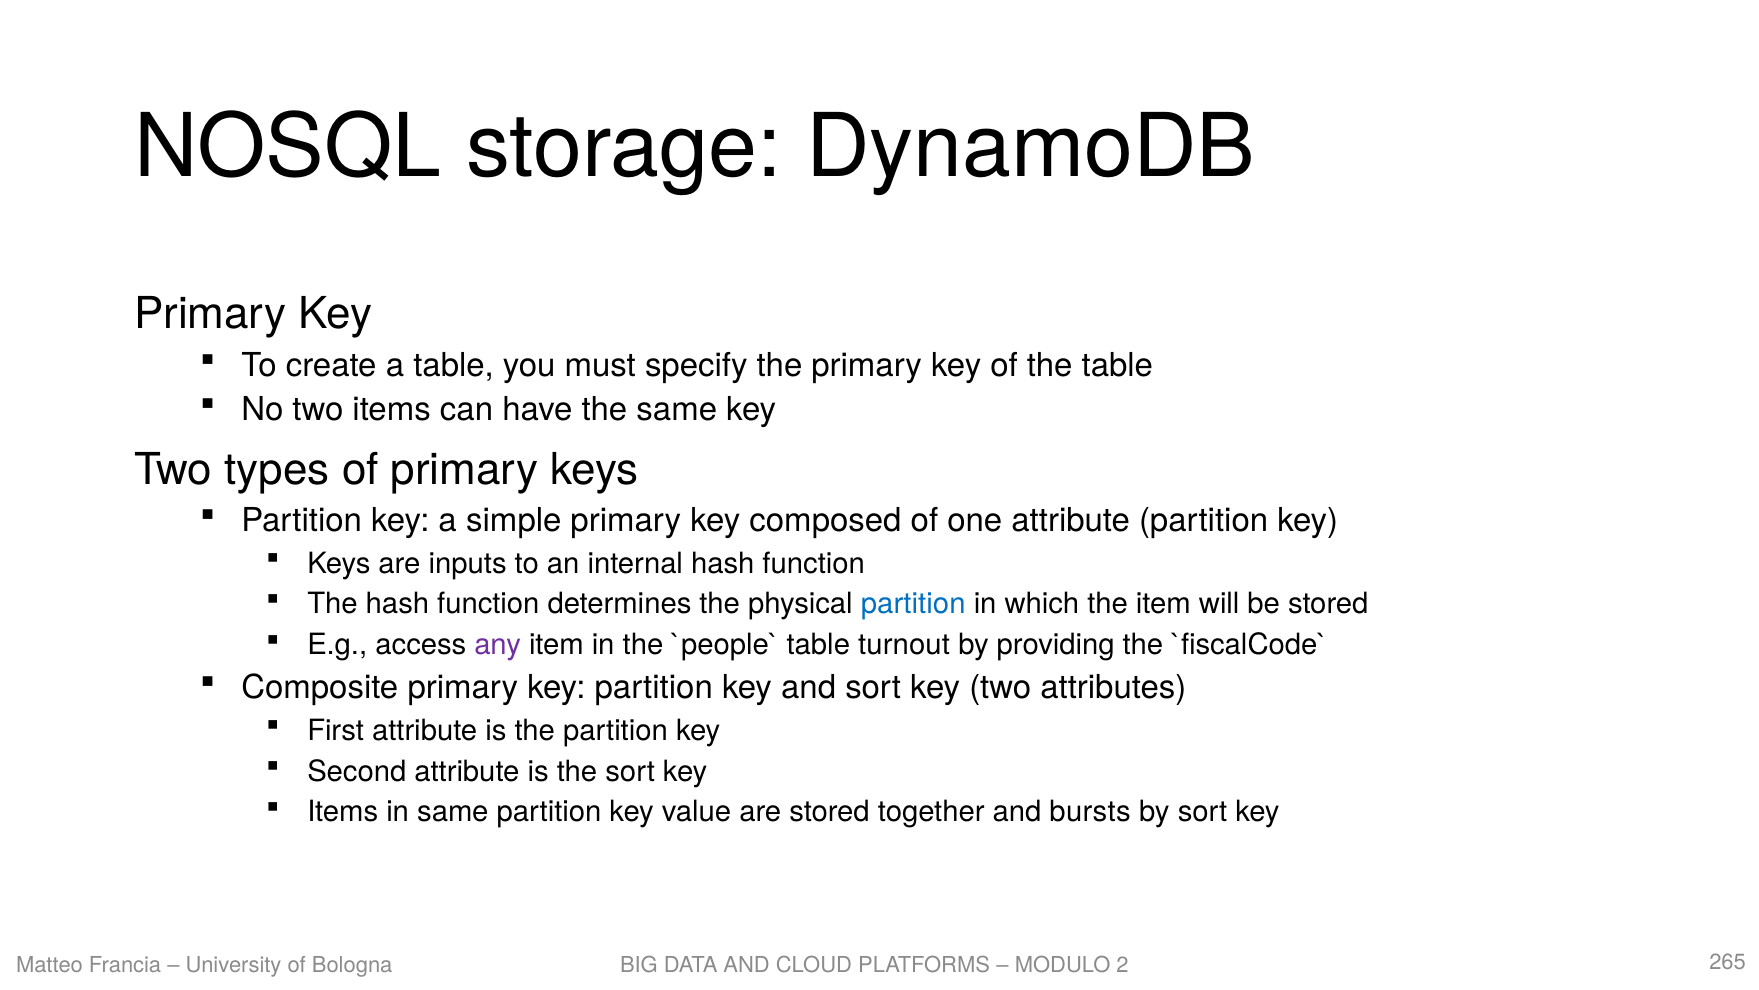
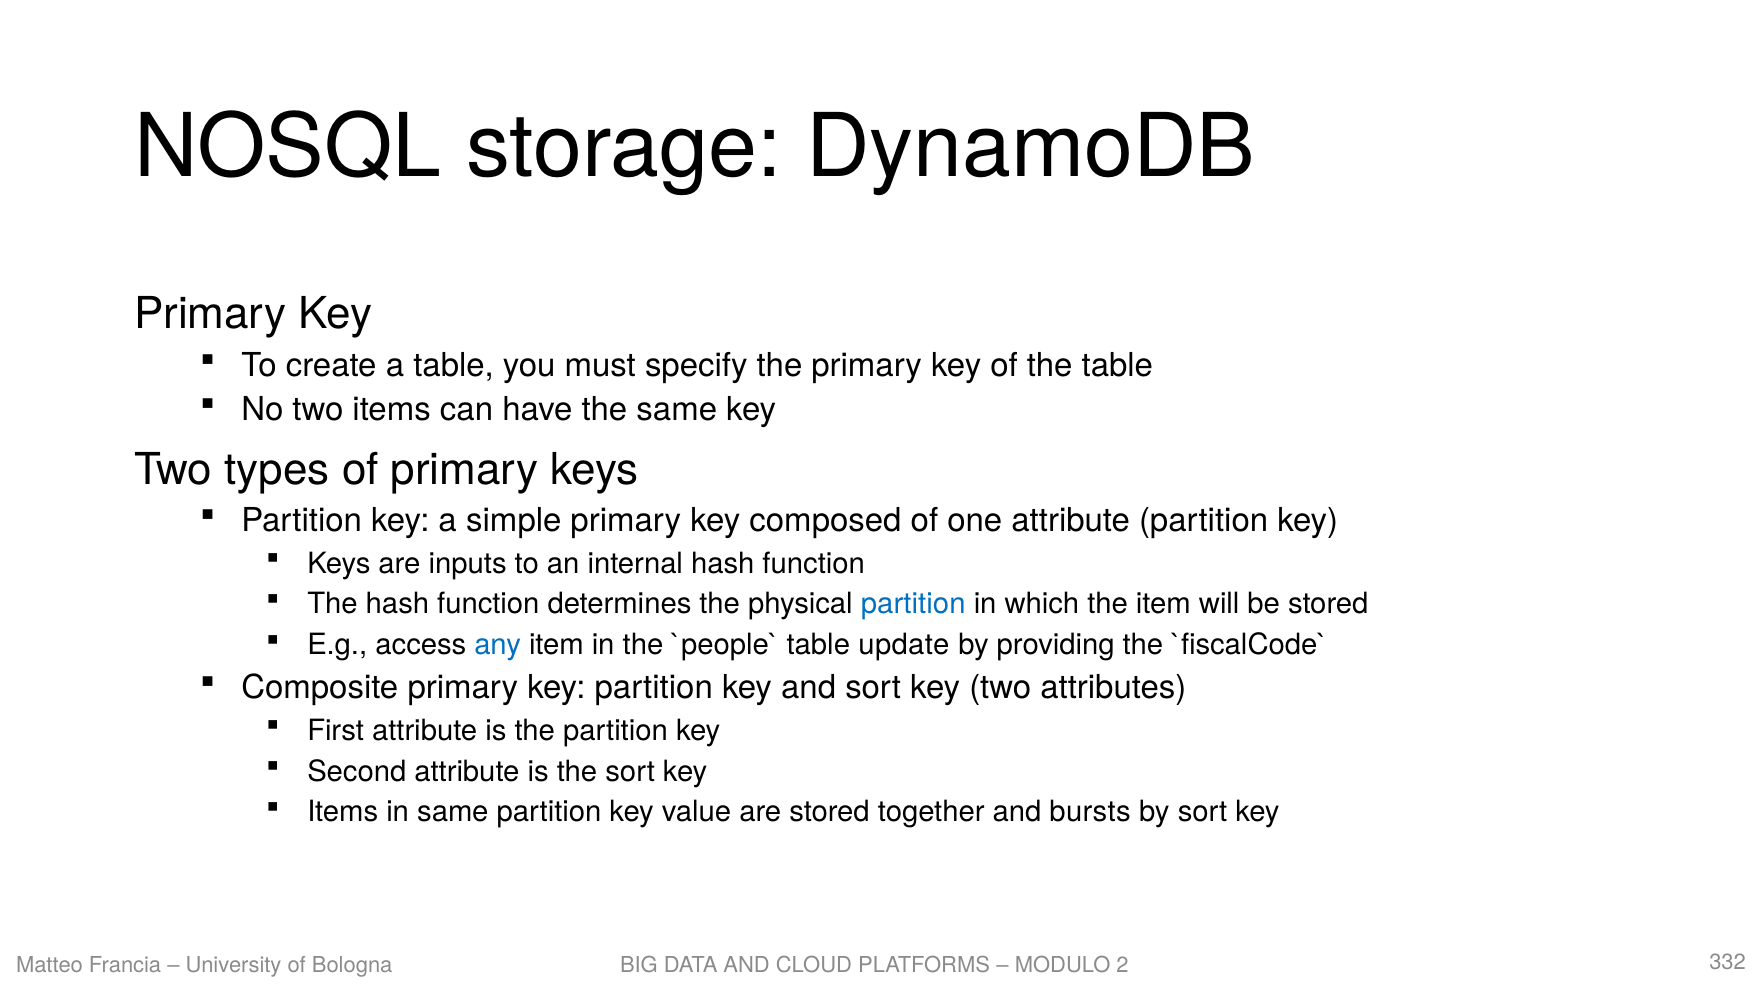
any colour: purple -> blue (498, 645)
turnout: turnout -> update (904, 645)
265: 265 -> 332 (1728, 962)
